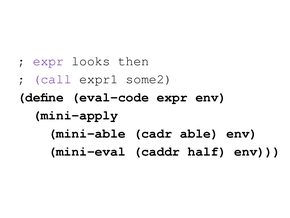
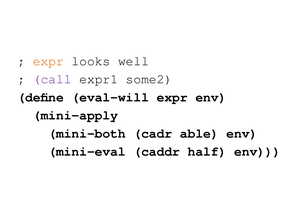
expr colour: purple -> orange (48, 61)
then: then -> well (134, 61)
eval-code: eval-code -> eval-will (110, 97)
mini-able: mini-able -> mini-both (87, 133)
